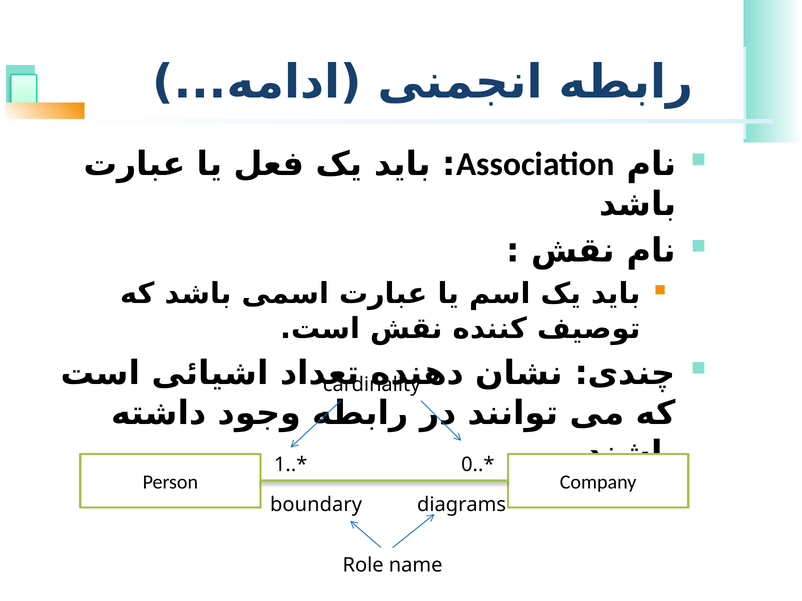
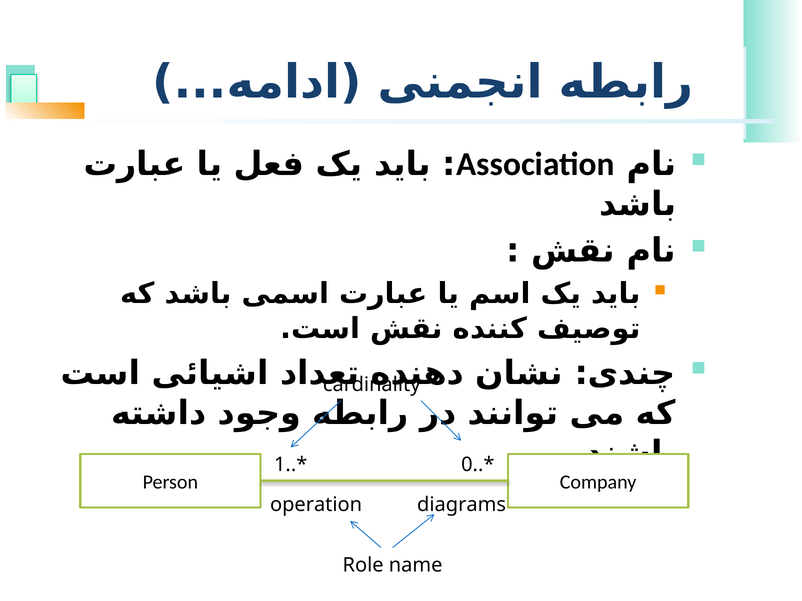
boundary: boundary -> operation (316, 505)
